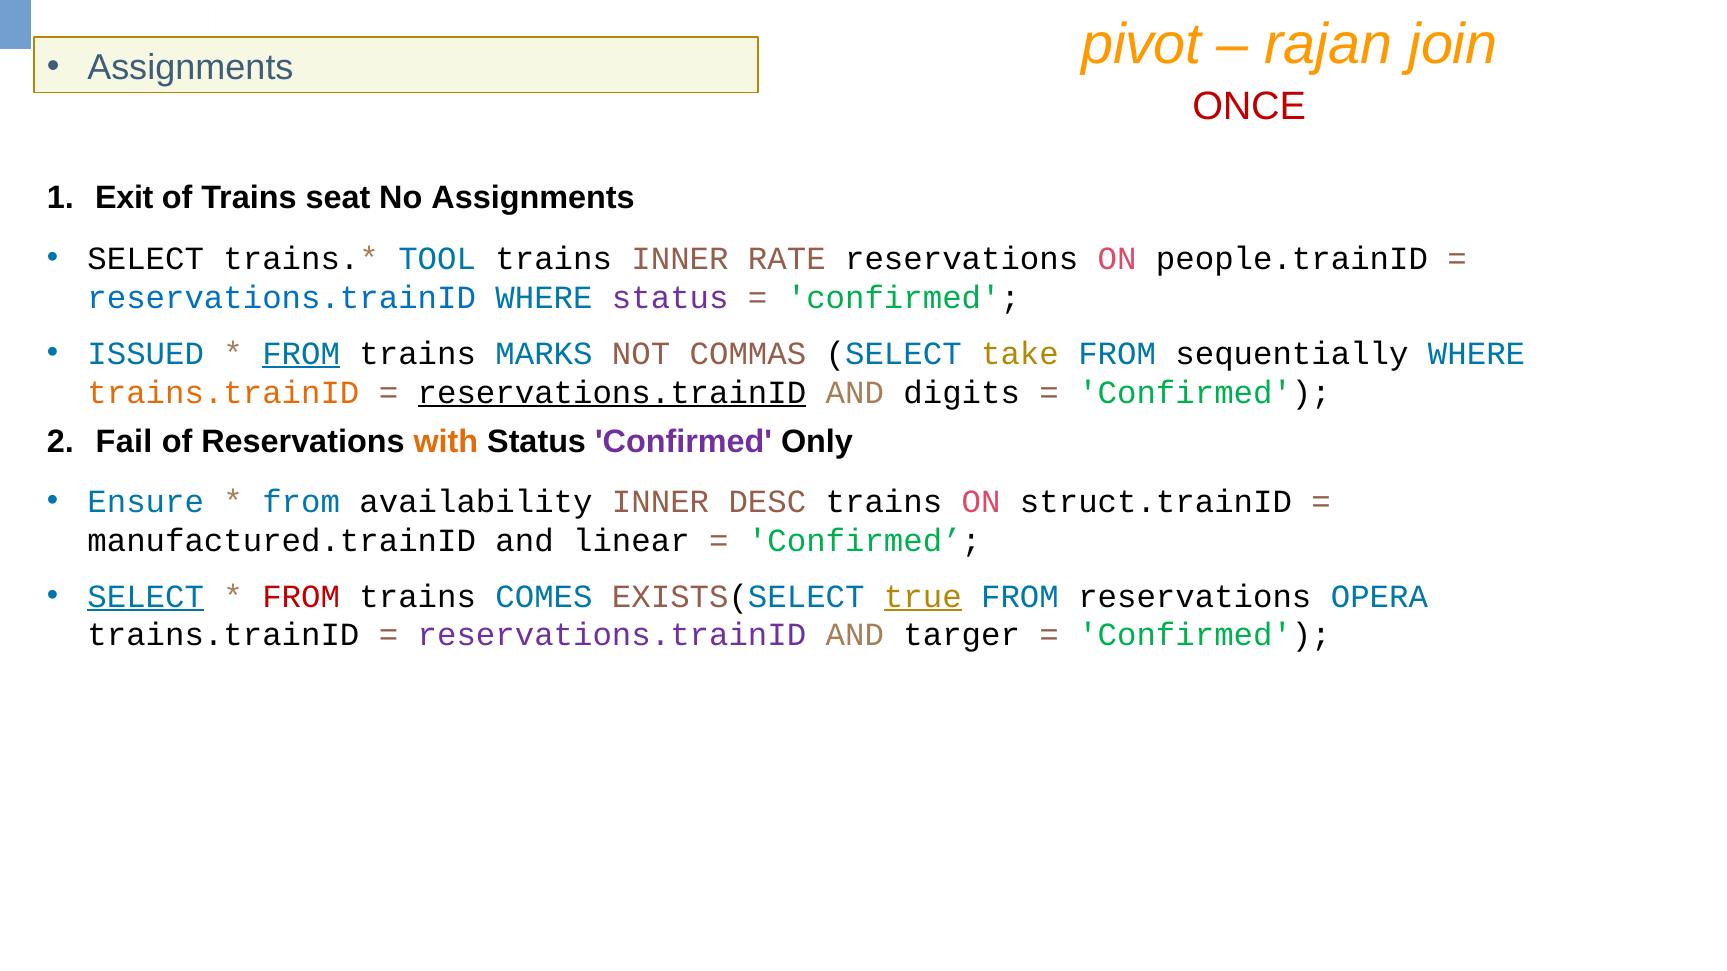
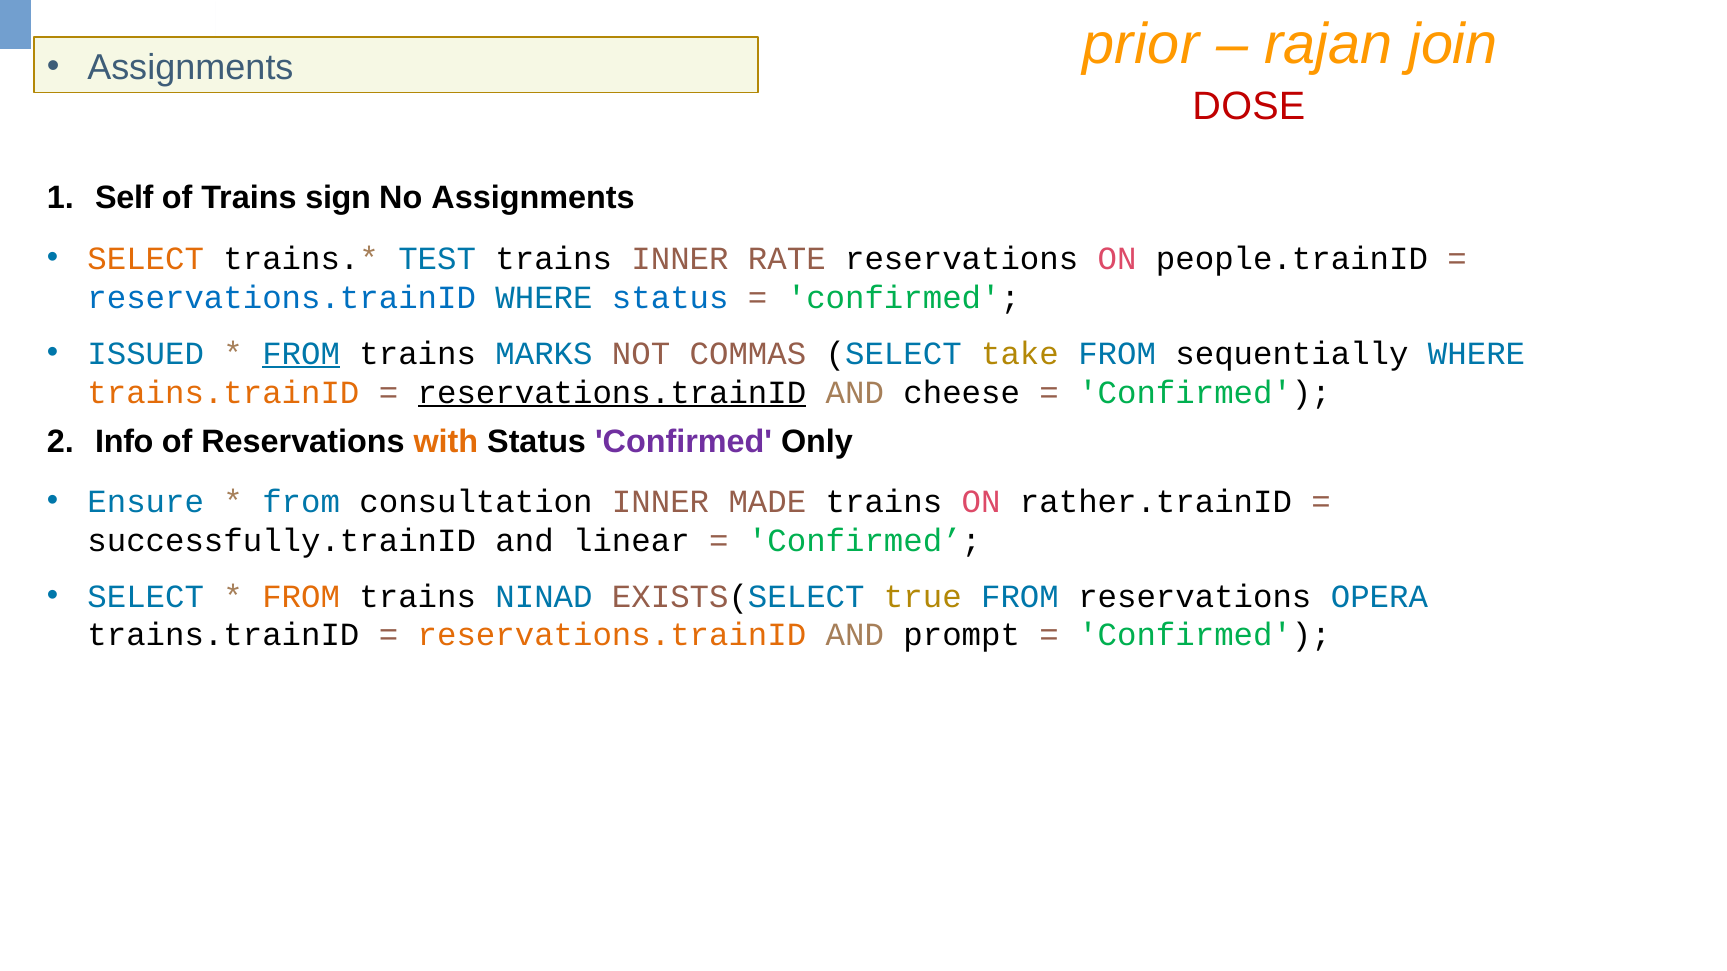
pivot: pivot -> prior (1141, 45)
ONCE: ONCE -> DOSE (1249, 106)
Exit: Exit -> Self (124, 198)
seat: seat -> sign (338, 198)
SELECT colour: black -> orange (146, 259)
TOOL: TOOL -> TEST (437, 259)
status colour: purple -> blue (670, 298)
digits: digits -> cheese (962, 393)
Fail: Fail -> Info (124, 442)
availability: availability -> consultation (476, 502)
DESC: DESC -> MADE (767, 502)
struct.trainID: struct.trainID -> rather.trainID (1156, 502)
manufactured.trainID: manufactured.trainID -> successfully.trainID (282, 541)
SELECT underline: present -> none (146, 597)
FROM colour: red -> orange (301, 597)
COMES: COMES -> NINAD (544, 597)
true underline: present -> none (923, 597)
reservations.trainID colour: purple -> orange (612, 636)
targer: targer -> prompt (962, 636)
